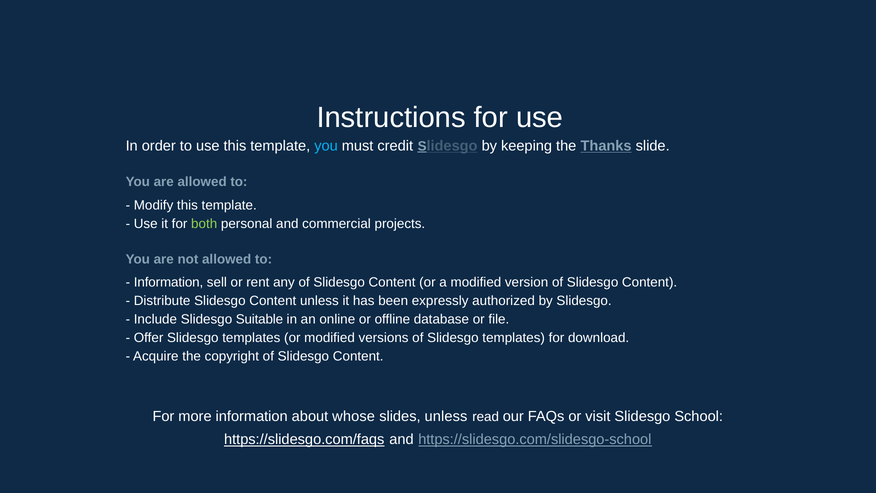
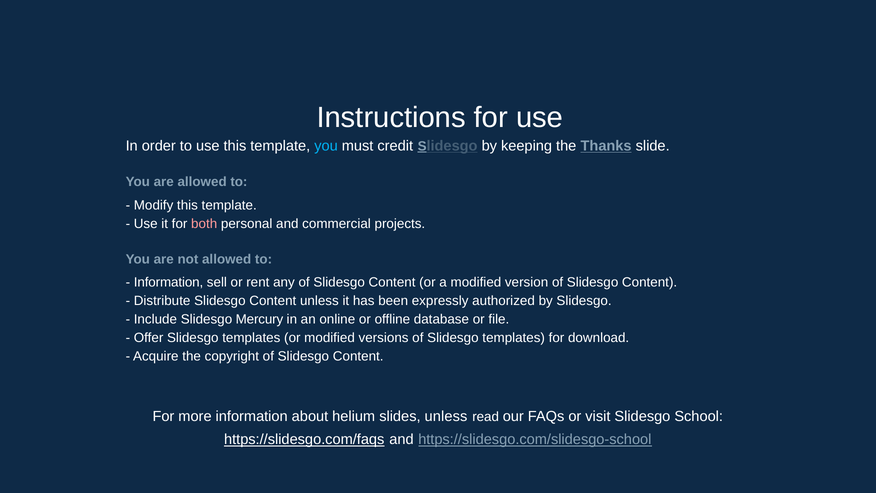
both colour: light green -> pink (204, 224)
Suitable: Suitable -> Mercury (259, 319)
whose: whose -> helium (354, 416)
